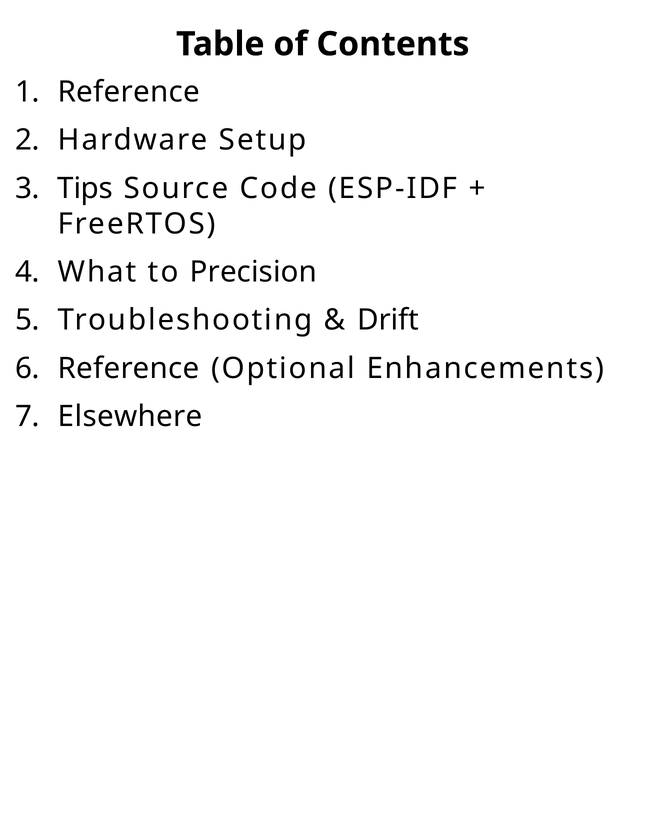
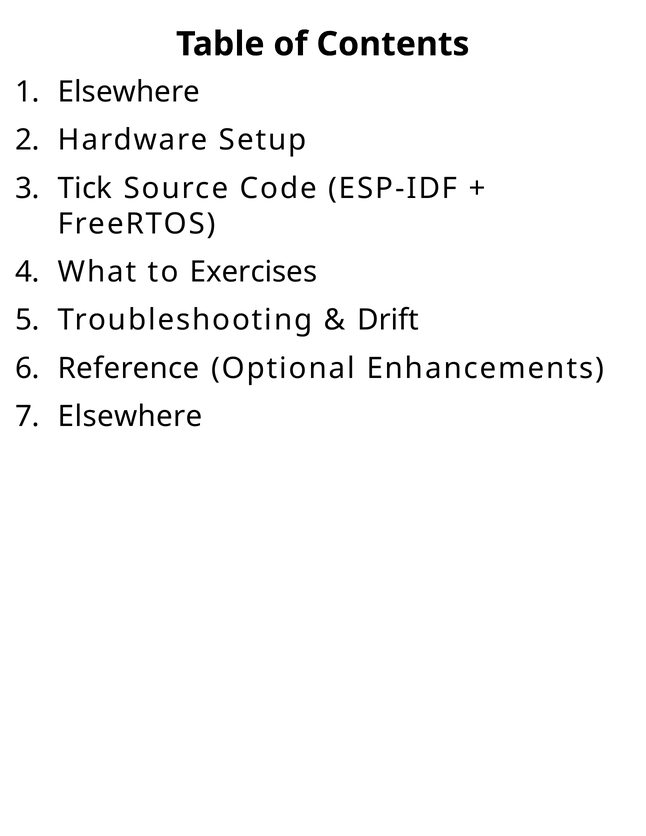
1 Reference: Reference -> Elsewhere (129, 92)
Tips: Tips -> Tick (85, 188)
Precision: Precision -> Exercises (254, 272)
